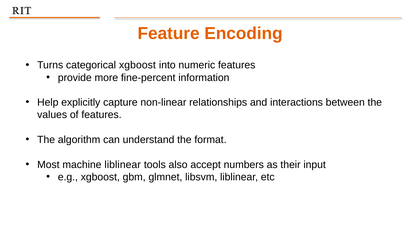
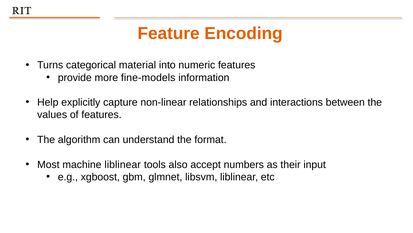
categorical xgboost: xgboost -> material (137, 65)
fine-percent: fine-percent -> fine-models (148, 77)
